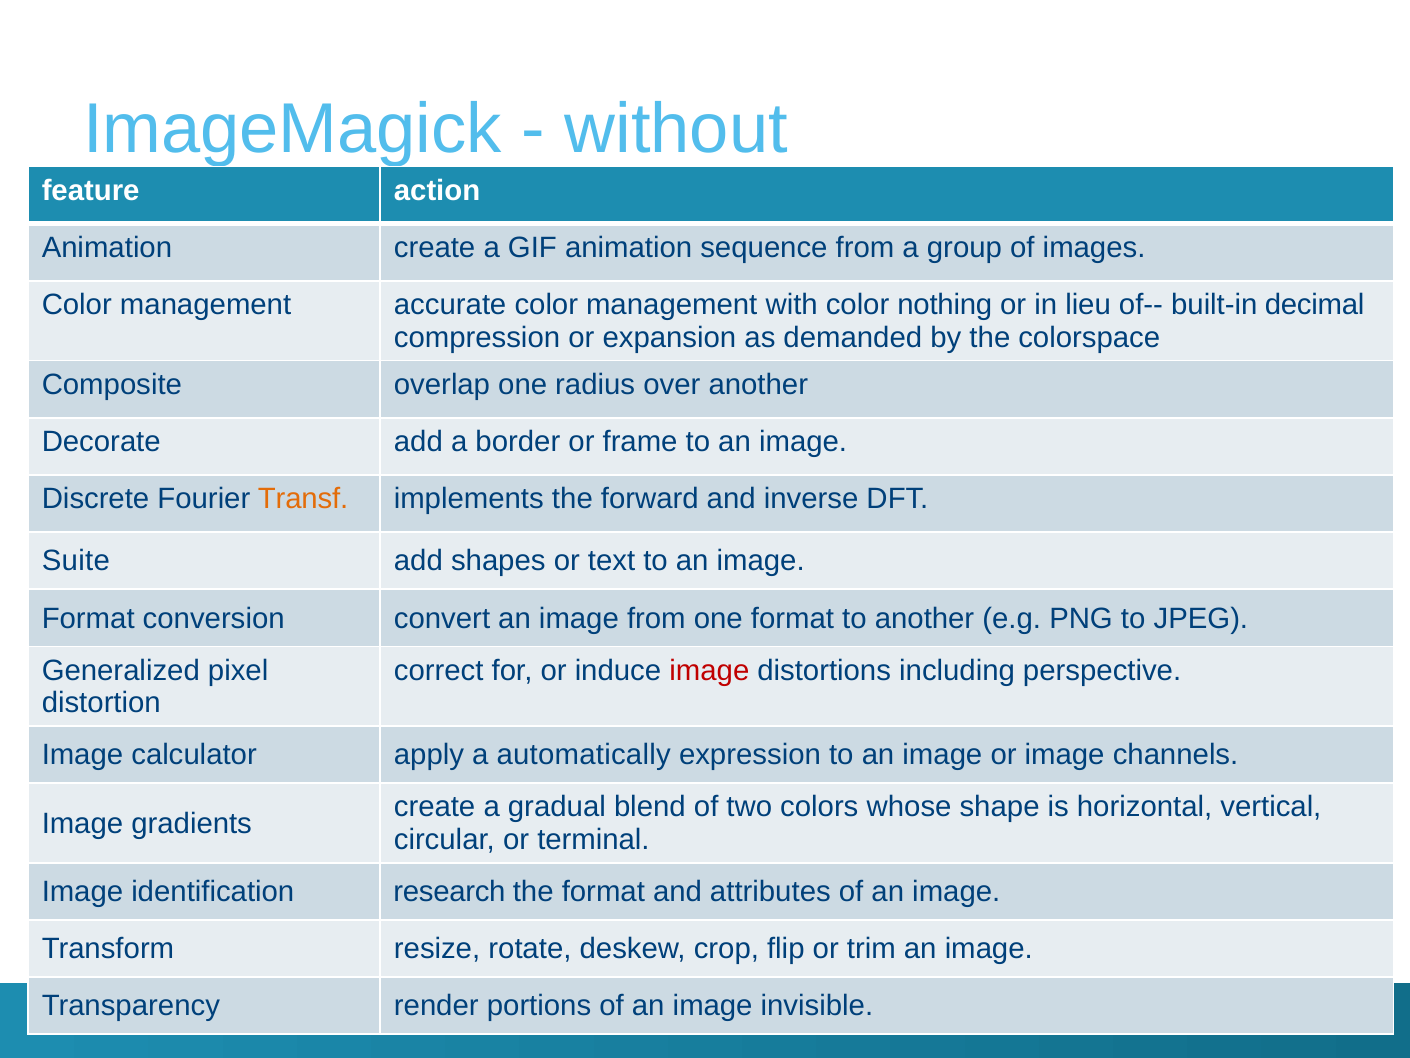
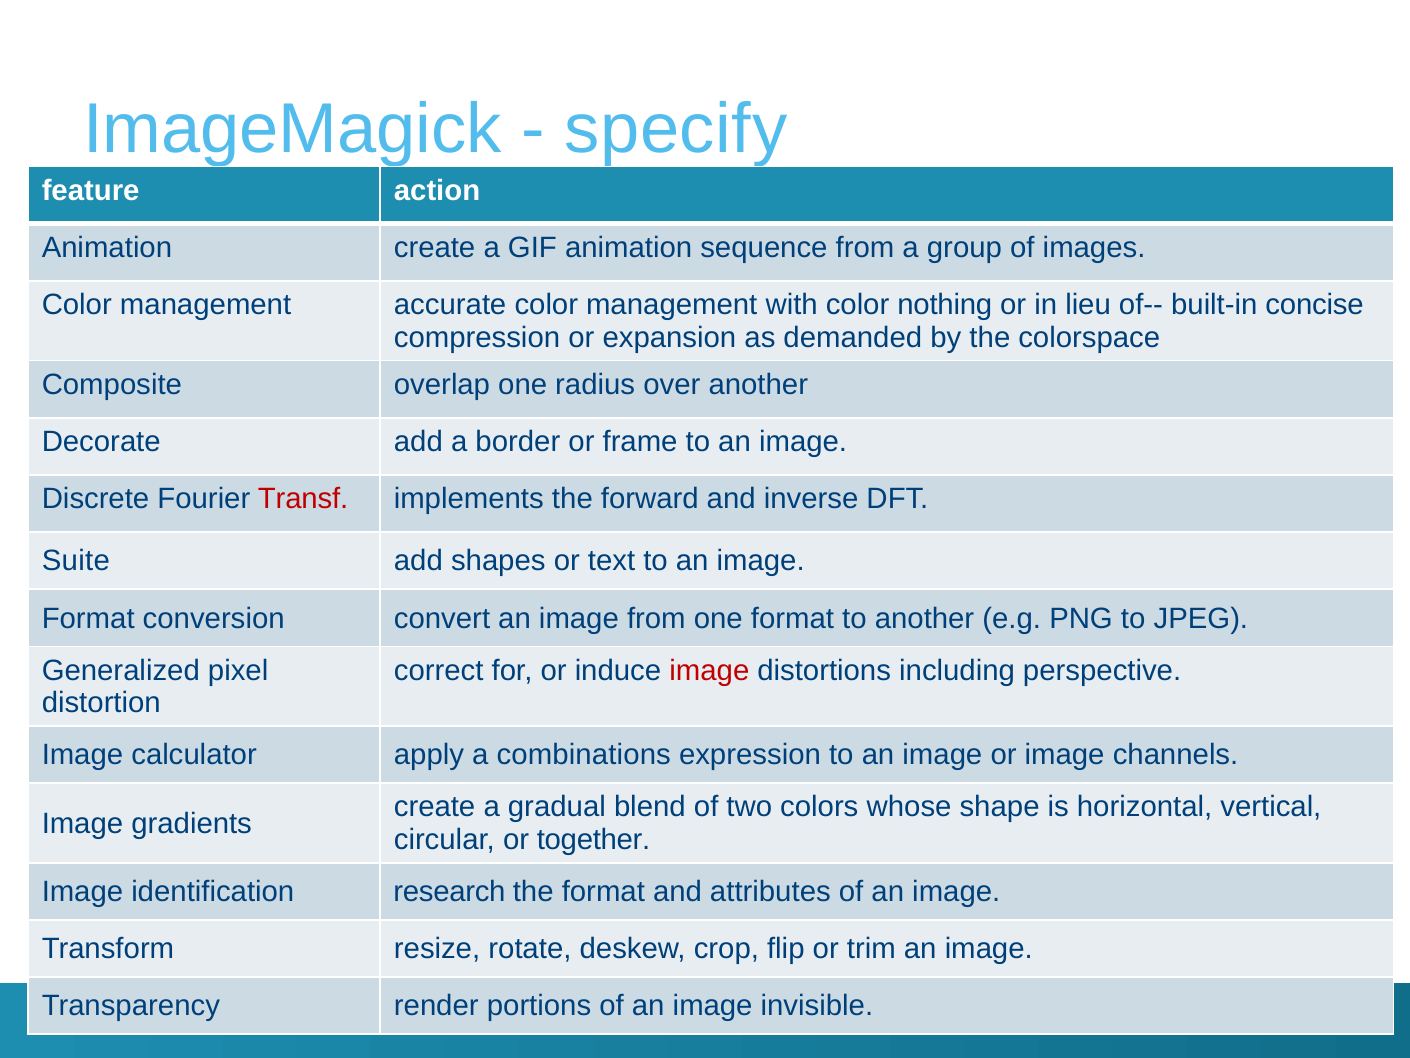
without: without -> specify (676, 129)
decimal: decimal -> concise (1315, 305)
Transf colour: orange -> red (303, 499)
automatically: automatically -> combinations (584, 755)
terminal: terminal -> together (594, 839)
